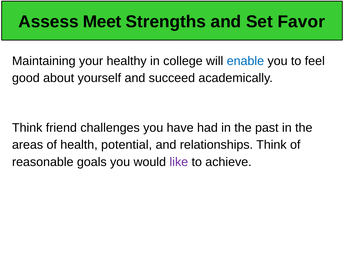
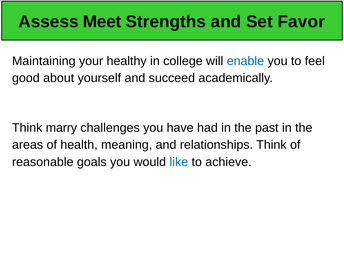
friend: friend -> marry (61, 128)
potential: potential -> meaning (127, 145)
like colour: purple -> blue (179, 162)
